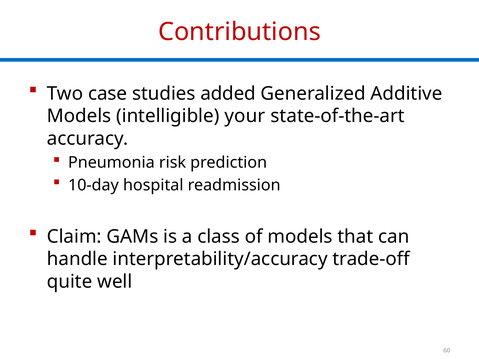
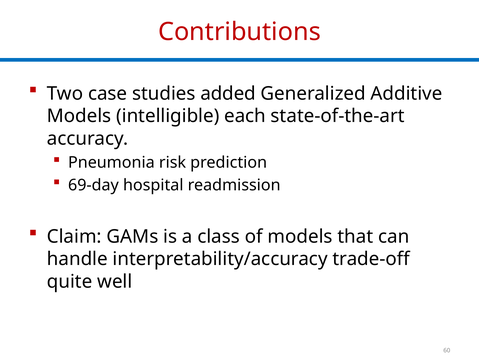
your: your -> each (245, 116)
10-day: 10-day -> 69-day (93, 185)
